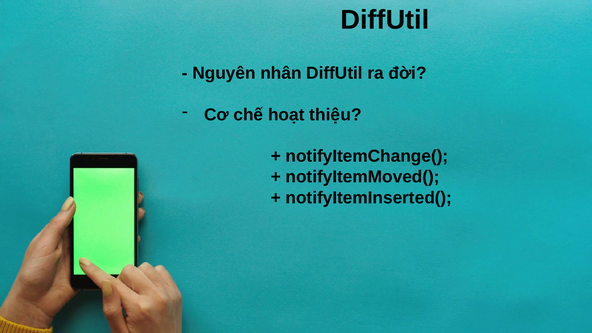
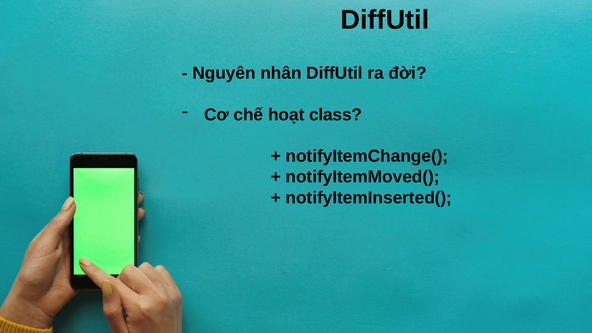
thiệu: thiệu -> class (336, 115)
